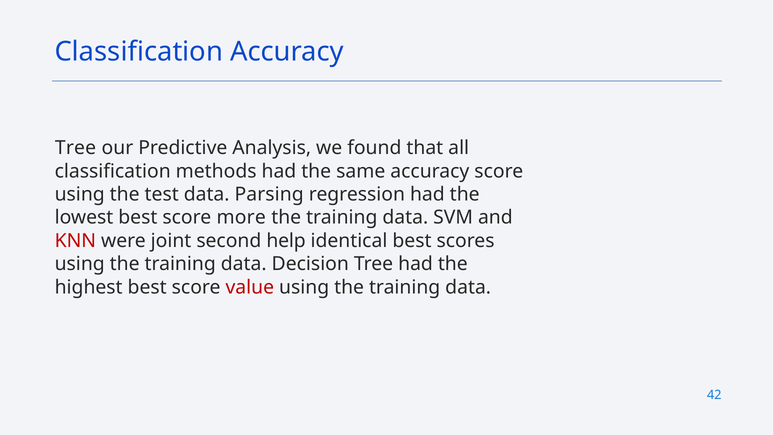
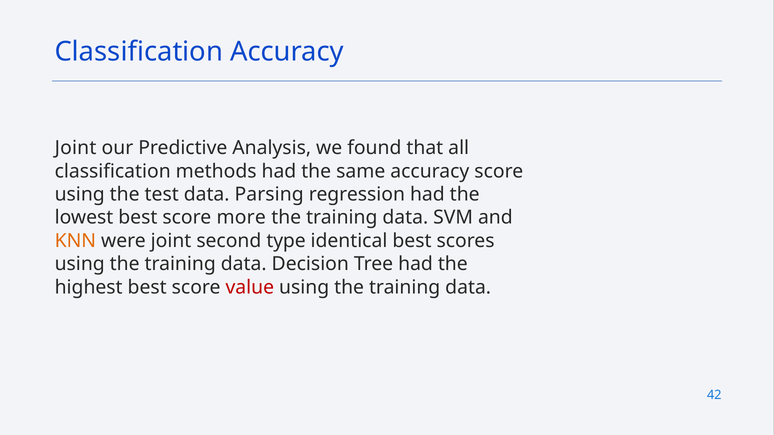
Tree: Tree -> Joint (76, 148)
KNN colour: red -> orange (75, 241)
help: help -> type (286, 241)
